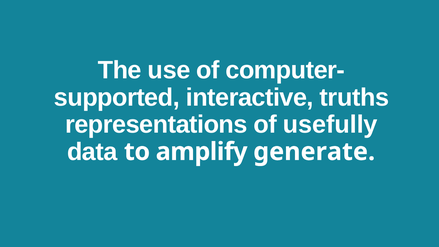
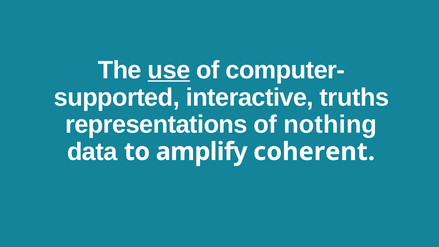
use underline: none -> present (169, 70)
usefully: usefully -> nothing (330, 125)
generate: generate -> coherent (314, 152)
